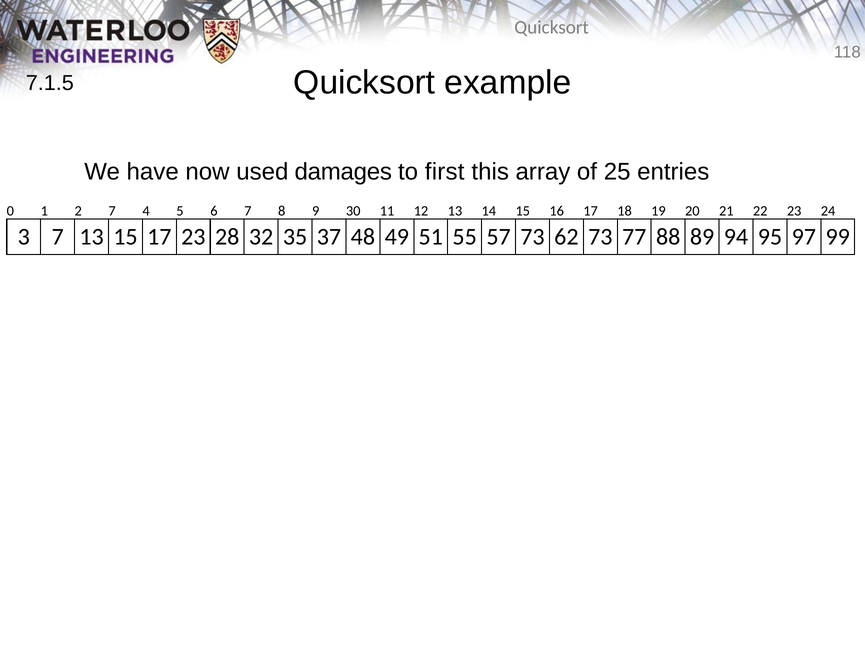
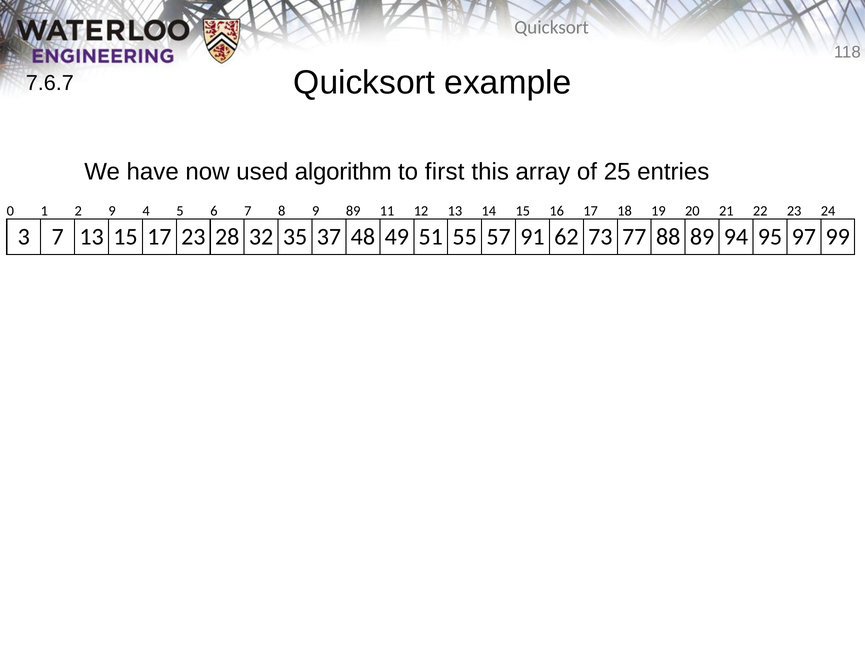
7.1.5: 7.1.5 -> 7.6.7 (50, 83)
damages: damages -> algorithm (343, 172)
2 7: 7 -> 9 (112, 211)
9 30: 30 -> 89 (353, 211)
57 73: 73 -> 91 (532, 237)
